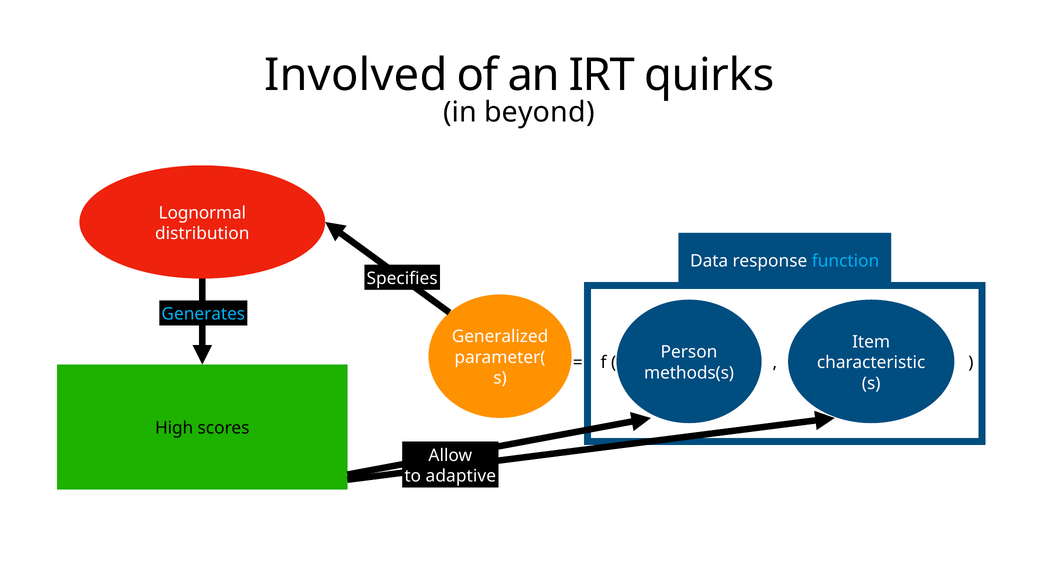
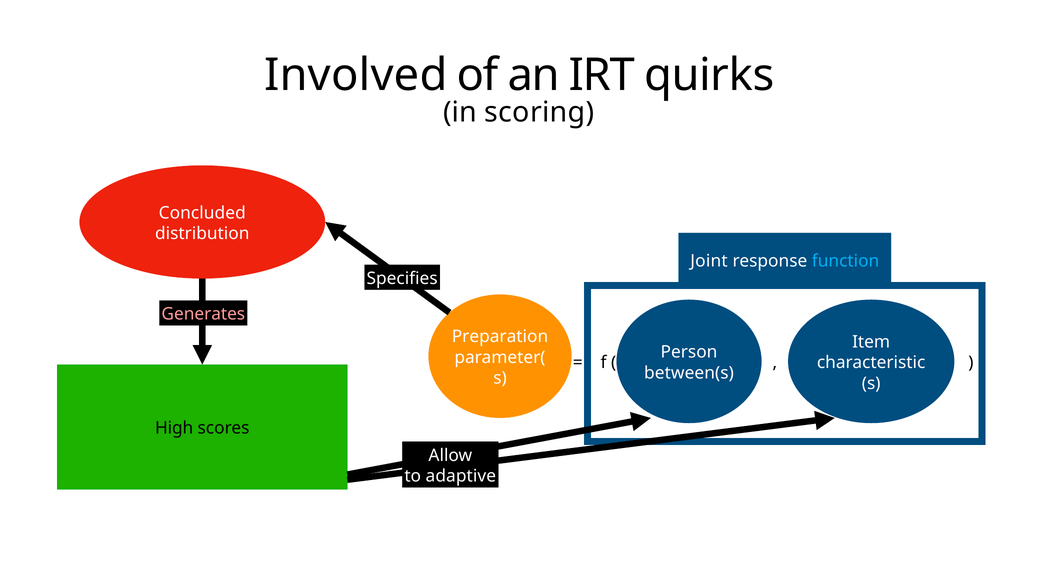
beyond: beyond -> scoring (539, 112)
Lognormal: Lognormal -> Concluded (202, 213)
Data: Data -> Joint (709, 261)
Generates colour: light blue -> pink (203, 314)
Generalized: Generalized -> Preparation (500, 337)
methods(s: methods(s -> between(s (689, 373)
